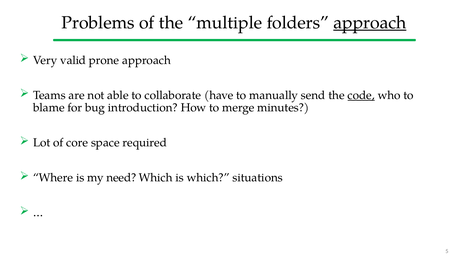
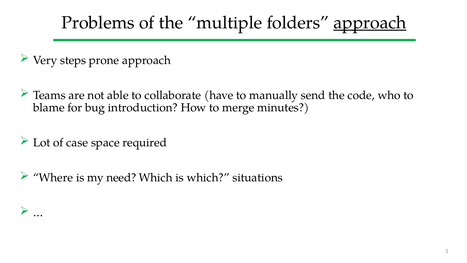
valid: valid -> steps (73, 60)
code underline: present -> none (361, 95)
core: core -> case (77, 143)
